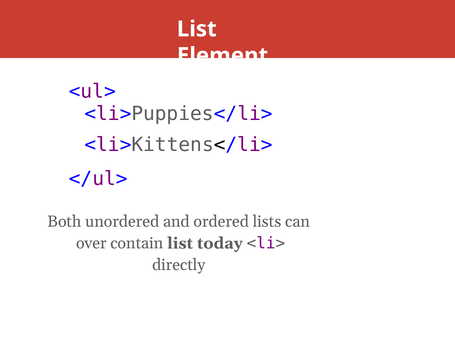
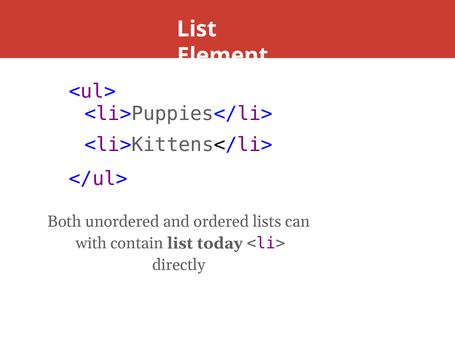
over: over -> with (91, 243)
